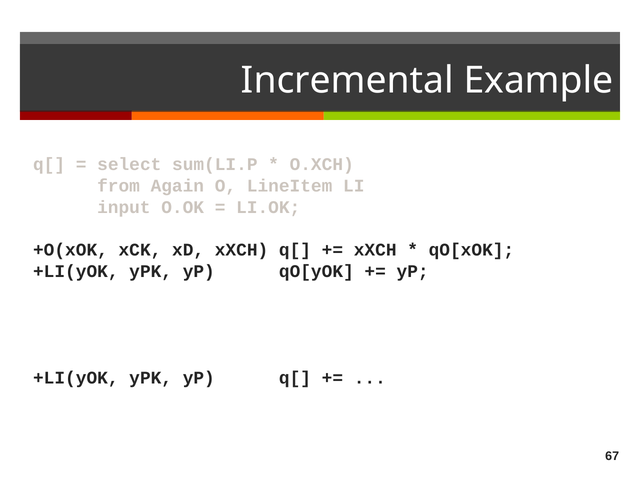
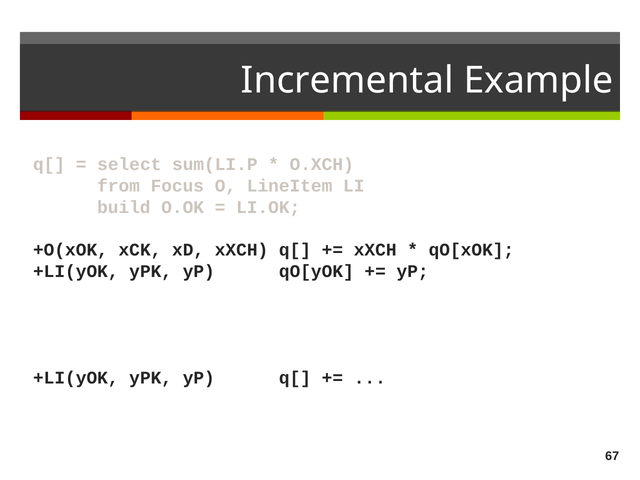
Again: Again -> Focus (177, 186)
input: input -> build (124, 207)
